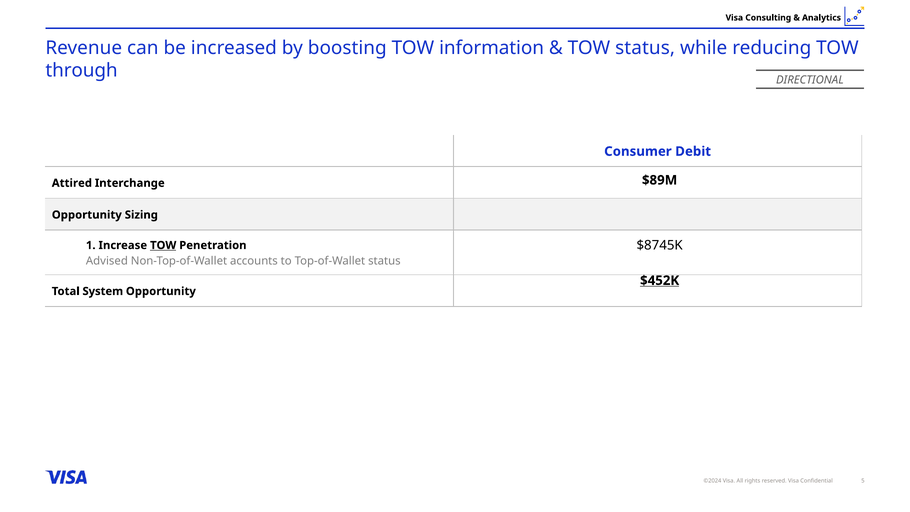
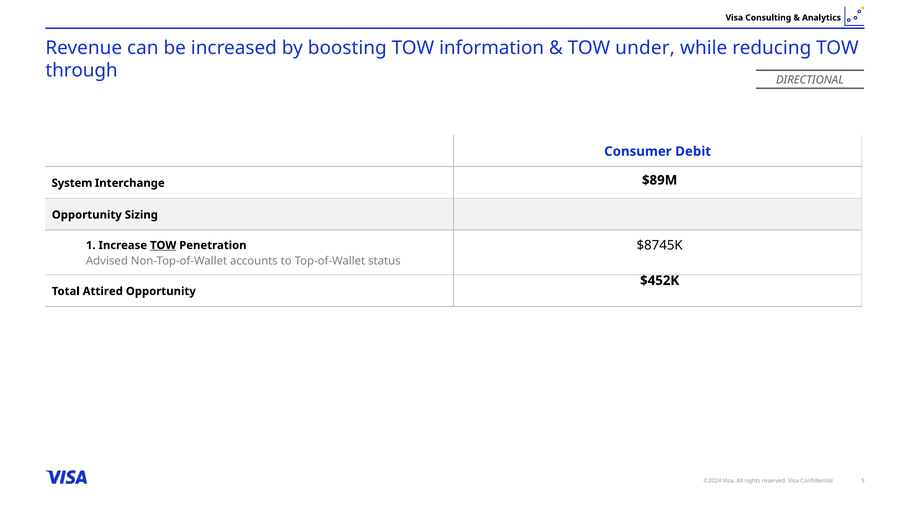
TOW status: status -> under (645, 48)
Attired: Attired -> System (72, 183)
$452K underline: present -> none (660, 280)
System: System -> Attired (103, 291)
